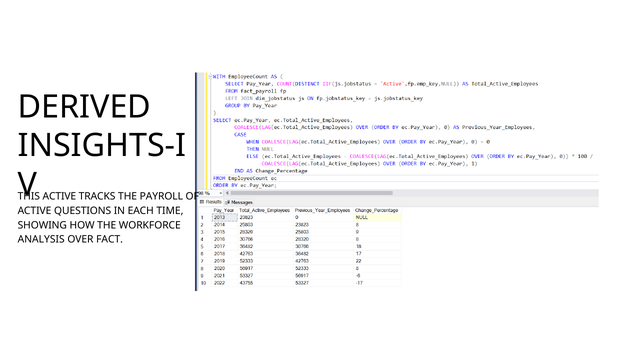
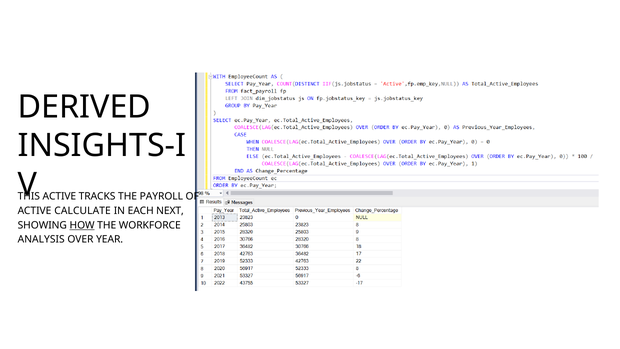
QUESTIONS: QUESTIONS -> CALCULATE (83, 211)
TIME: TIME -> NEXT (170, 211)
HOW underline: none -> present (82, 225)
FACT: FACT -> YEAR (110, 239)
